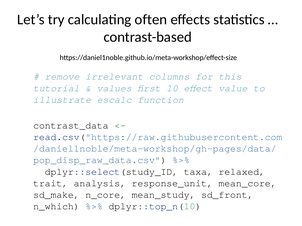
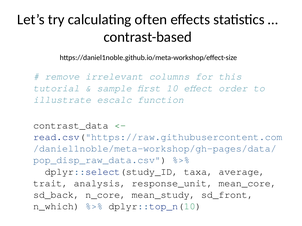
values: values -> sample (114, 88)
value: value -> order (233, 88)
relaxed: relaxed -> average (242, 172)
sd_make: sd_make -> sd_back (56, 195)
